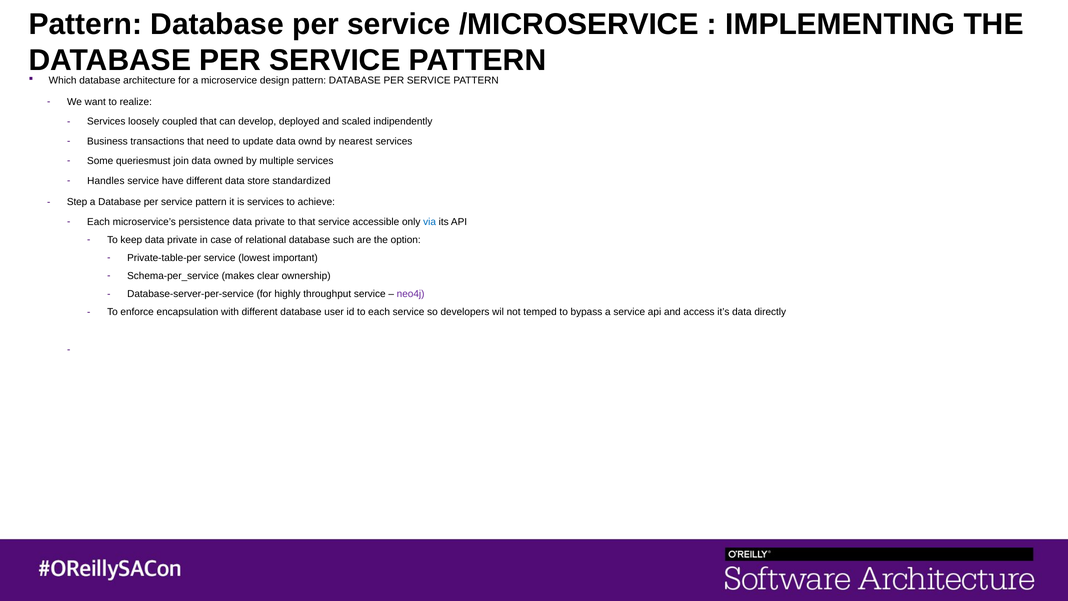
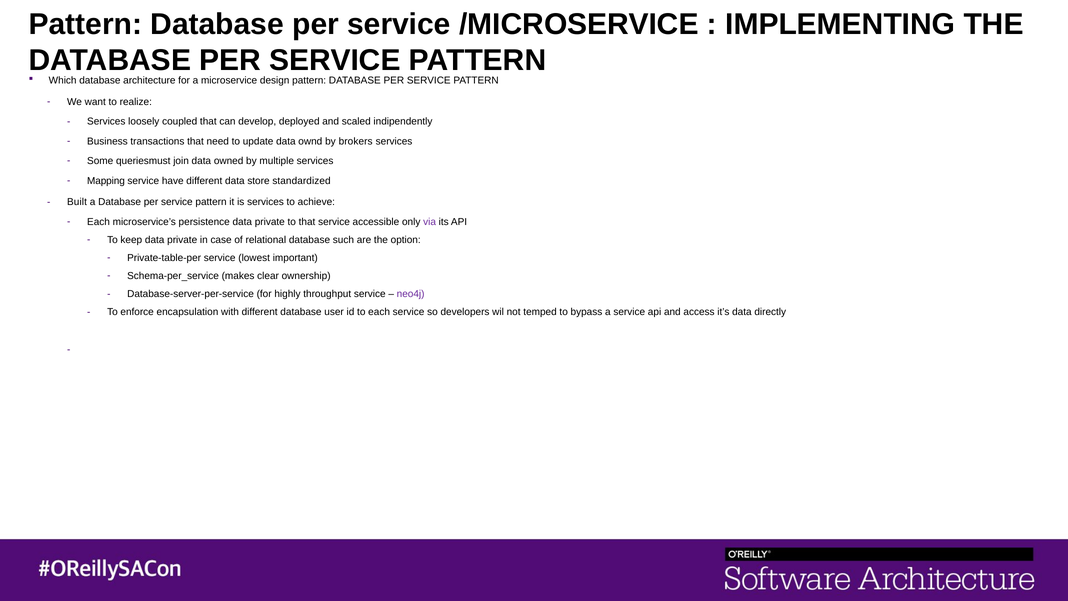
nearest: nearest -> brokers (356, 141)
Handles: Handles -> Mapping (106, 181)
Step: Step -> Built (77, 202)
via colour: blue -> purple (430, 222)
